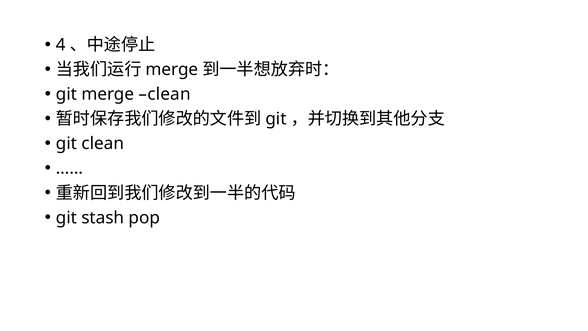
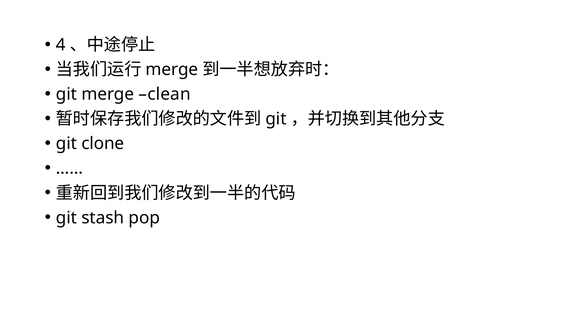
git clean: clean -> clone (103, 144)
